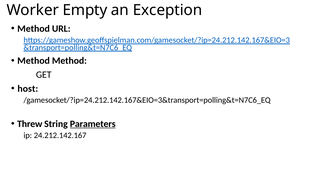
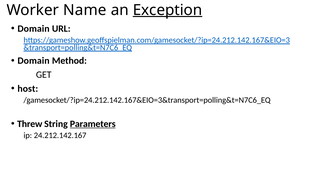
Empty: Empty -> Name (85, 10)
Exception underline: none -> present (168, 10)
Method: Method -> Domain (34, 29)
Method: Method -> Domain (34, 61)
